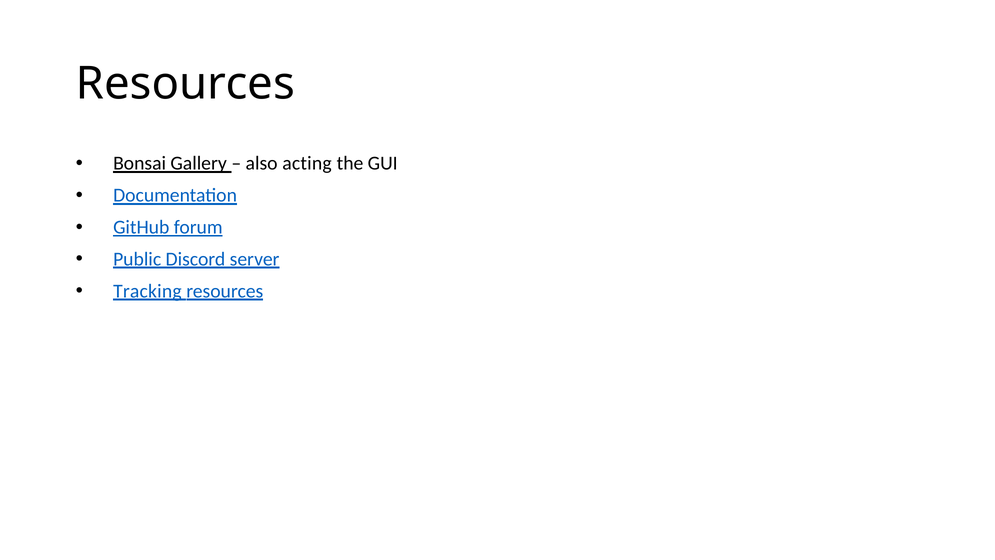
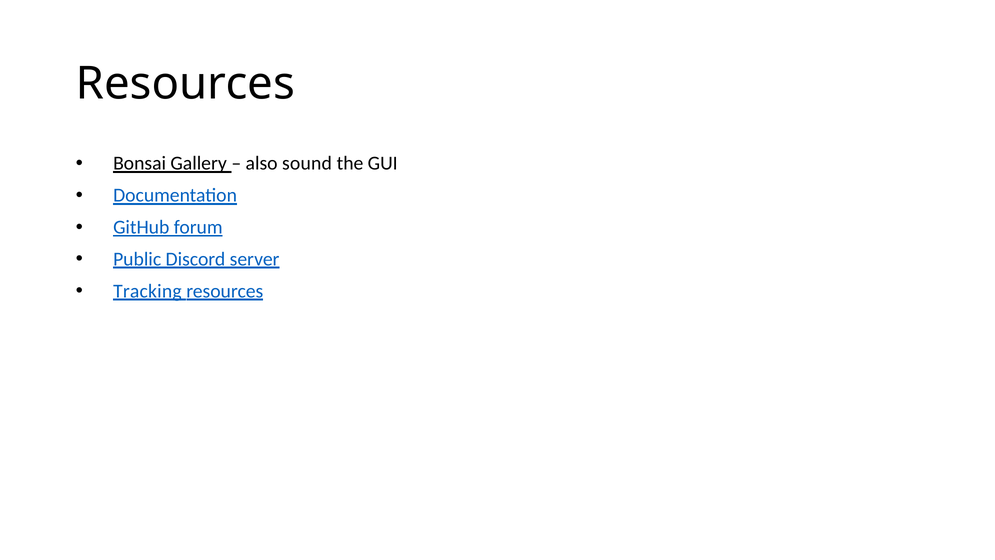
acting: acting -> sound (307, 163)
